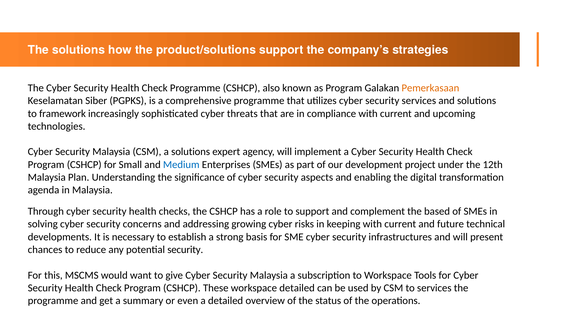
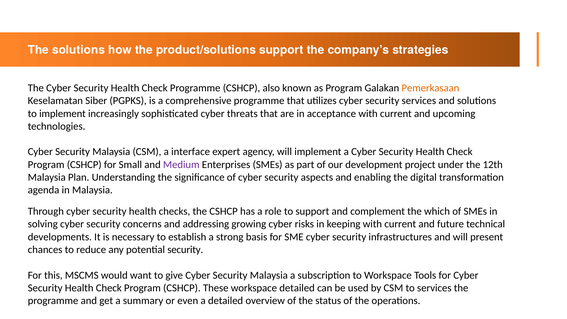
to framework: framework -> implement (62, 114)
compliance: compliance -> acceptance (331, 114)
a solutions: solutions -> interface (191, 152)
Medium colour: blue -> purple (181, 165)
based: based -> which (437, 211)
